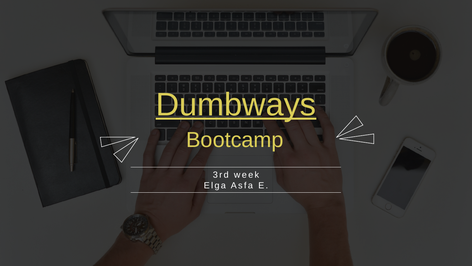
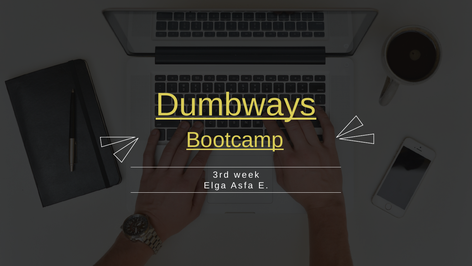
Bootcamp underline: none -> present (235, 140)
